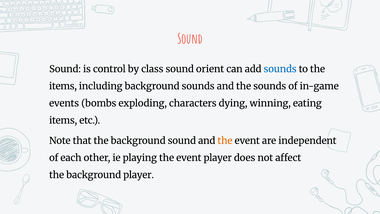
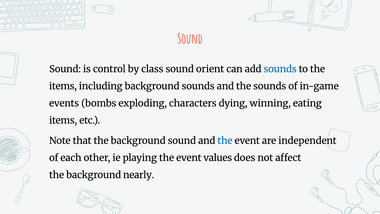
the colour: orange -> blue (225, 141)
event player: player -> values (218, 158)
background player: player -> nearly (139, 175)
